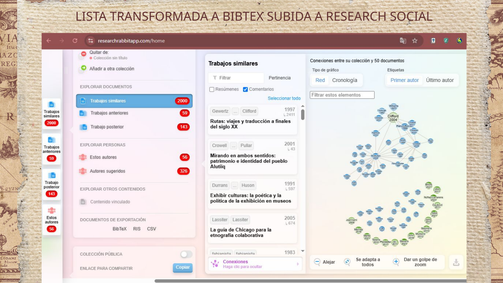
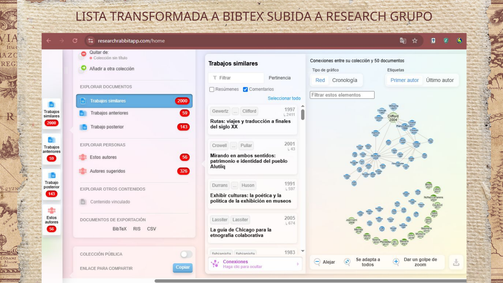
SOCIAL: SOCIAL -> GRUPO (411, 17)
